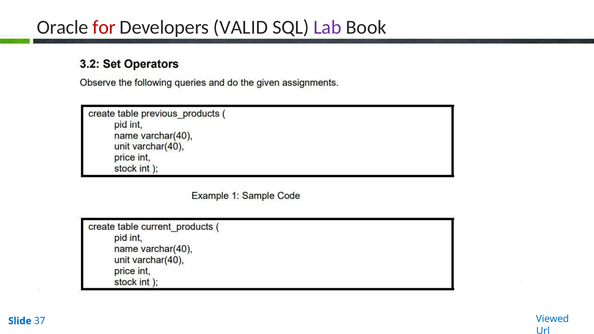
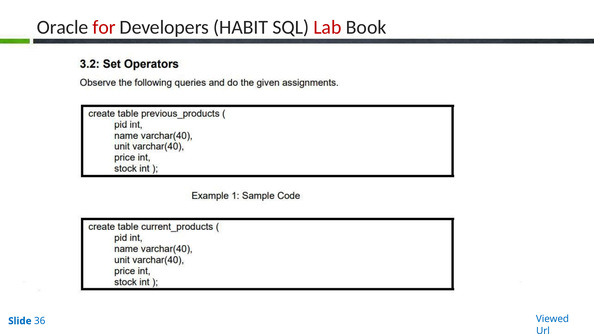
VALID: VALID -> HABIT (241, 27)
Lab colour: purple -> red (327, 27)
37: 37 -> 36 (40, 321)
